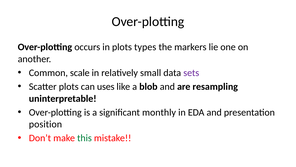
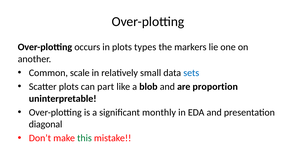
sets colour: purple -> blue (191, 73)
uses: uses -> part (106, 86)
resampling: resampling -> proportion (215, 86)
position: position -> diagonal (46, 124)
